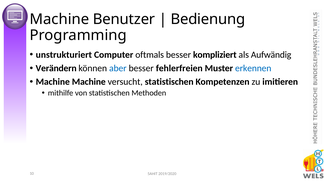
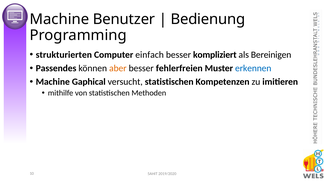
unstrukturiert: unstrukturiert -> strukturierten (64, 55)
oftmals: oftmals -> einfach (150, 55)
Aufwändig: Aufwändig -> Bereinigen (271, 55)
Verändern: Verändern -> Passendes (56, 68)
aber colour: blue -> orange (118, 68)
Machine Machine: Machine -> Gaphical (89, 82)
